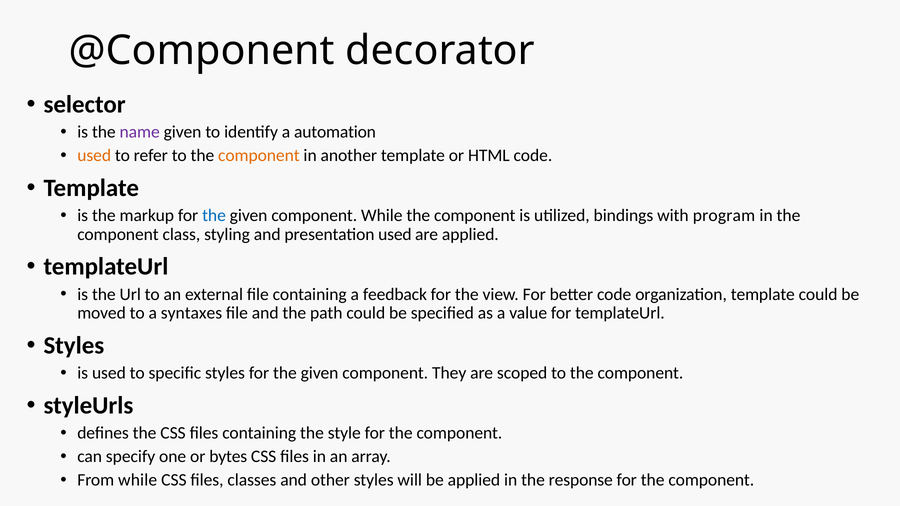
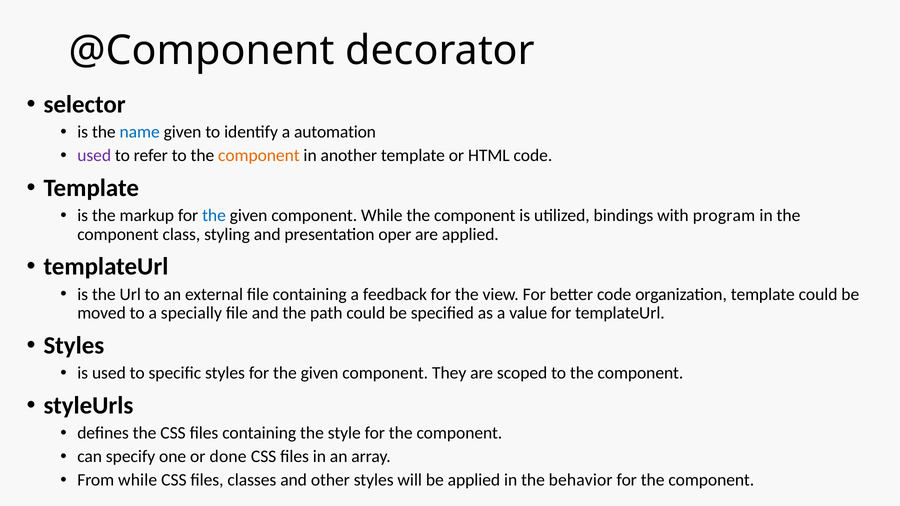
name colour: purple -> blue (140, 132)
used colour: orange -> purple (94, 156)
presentation used: used -> oper (395, 235)
syntaxes: syntaxes -> specially (191, 313)
bytes: bytes -> done (228, 457)
response: response -> behavior (581, 480)
